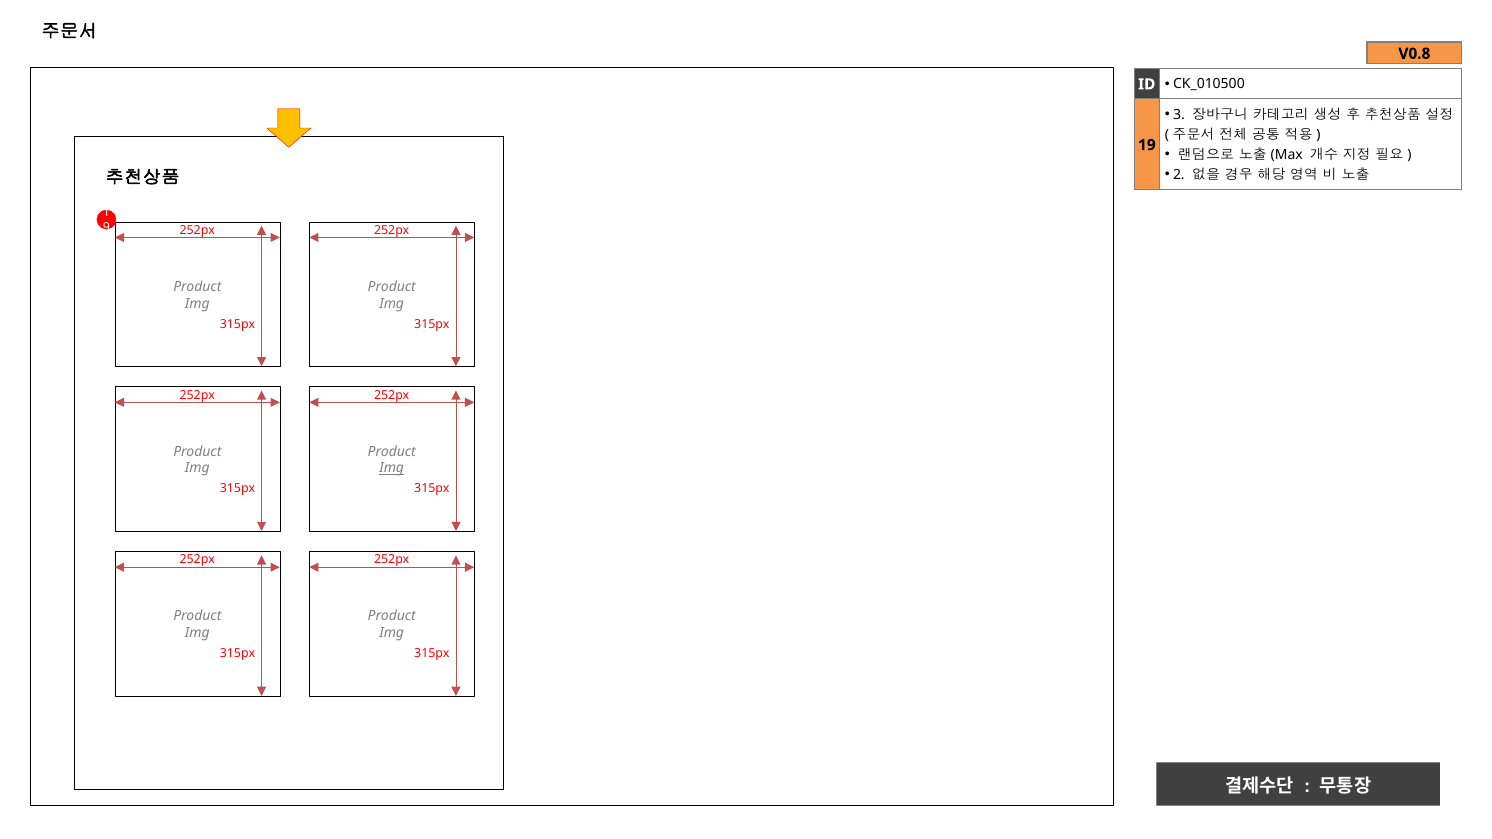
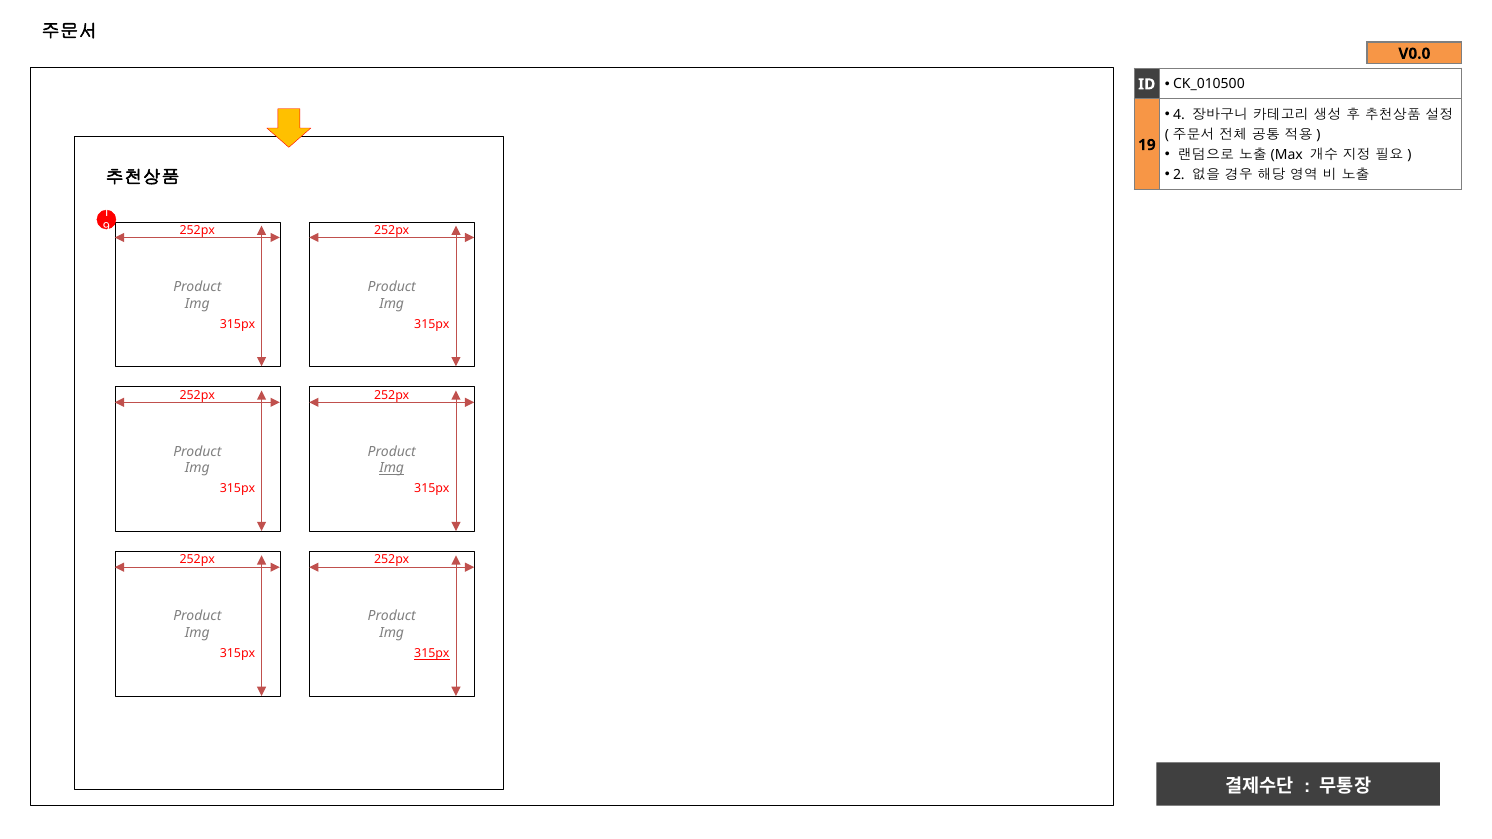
V0.8: V0.8 -> V0.0 (1414, 54)
3: 3 -> 4 (1179, 115)
315px underline: none -> present (432, 654)
